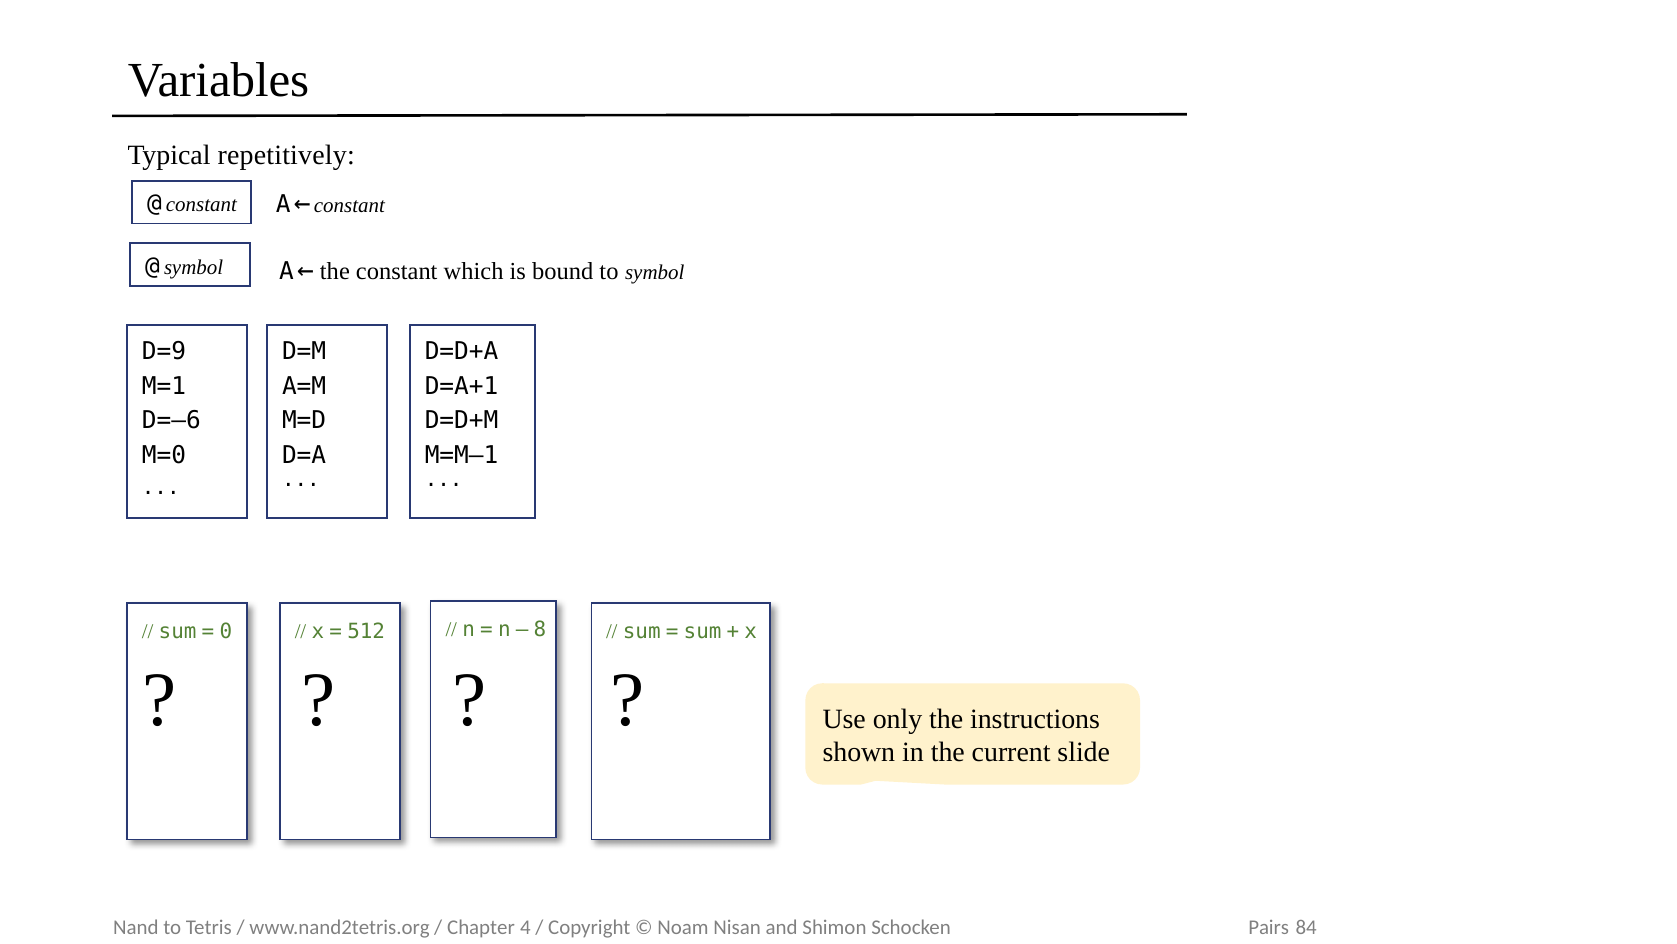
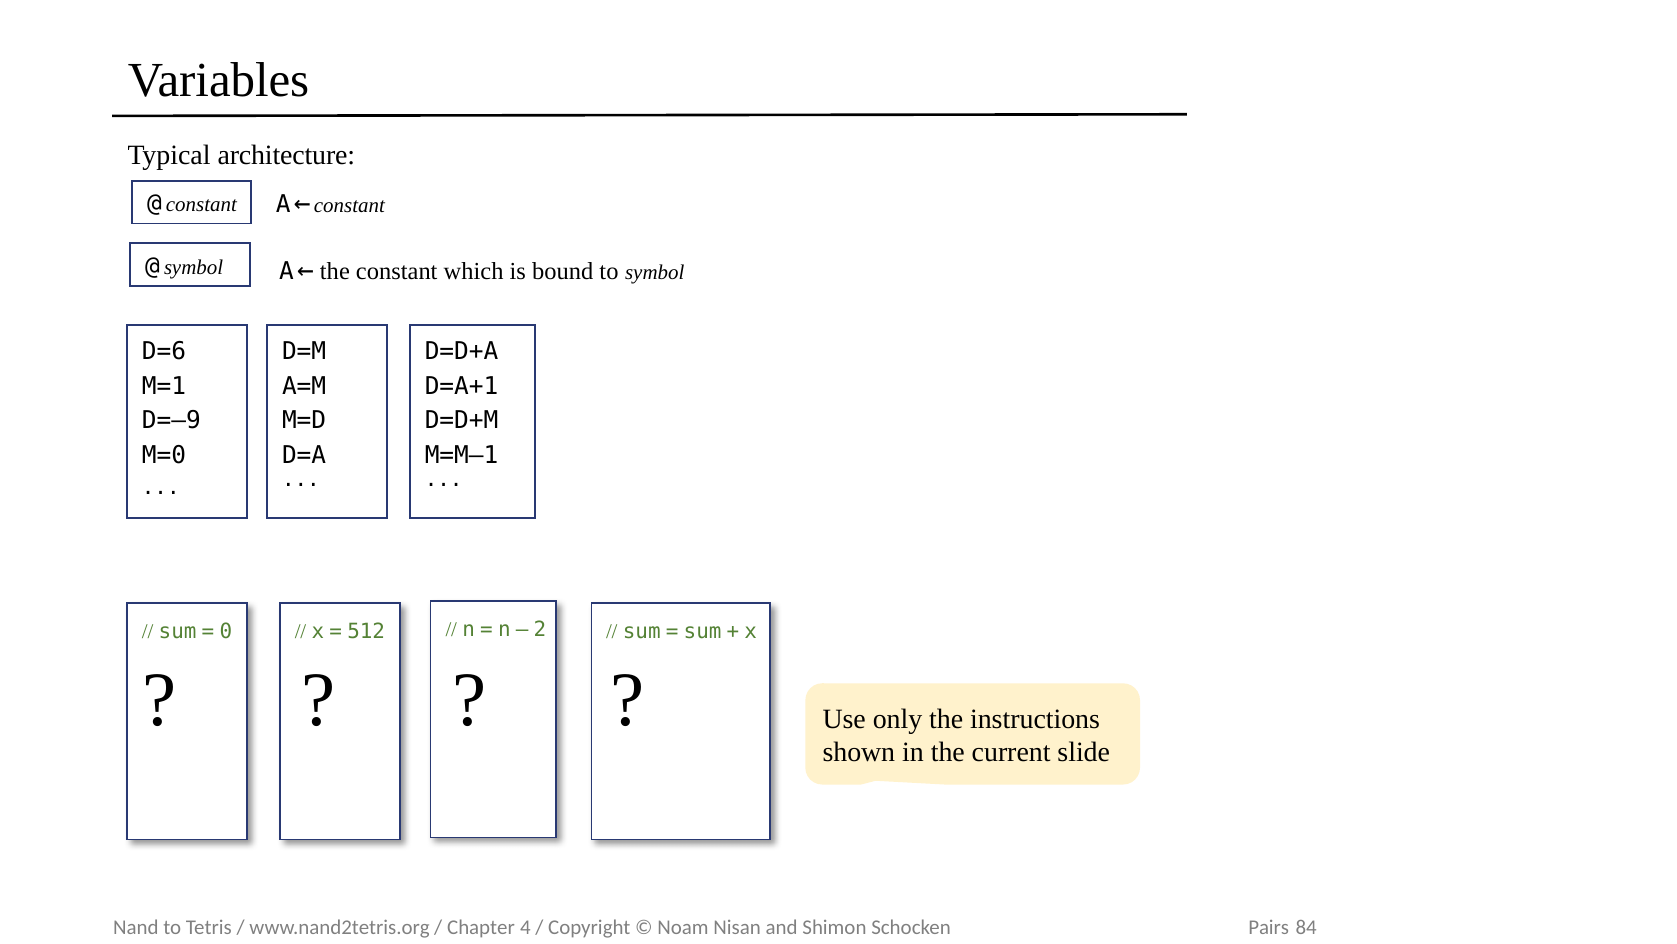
repetitively: repetitively -> architecture (286, 156)
D=9: D=9 -> D=6 (164, 351)
D=–6: D=–6 -> D=–9 (171, 421)
8: 8 -> 2 (540, 630)
